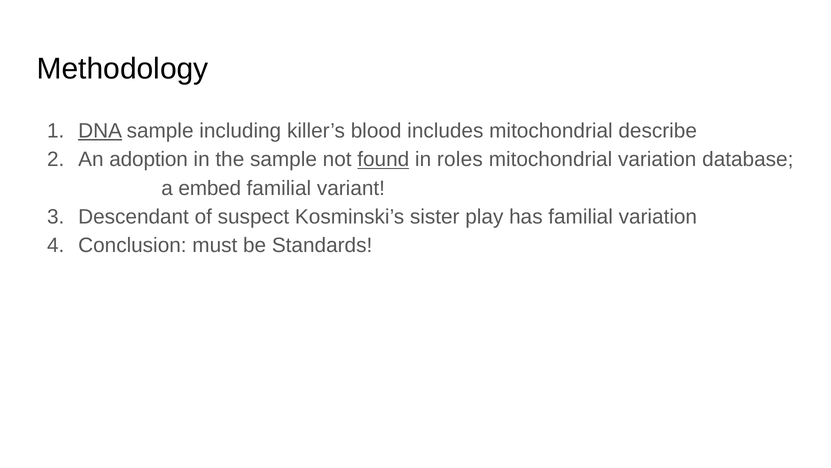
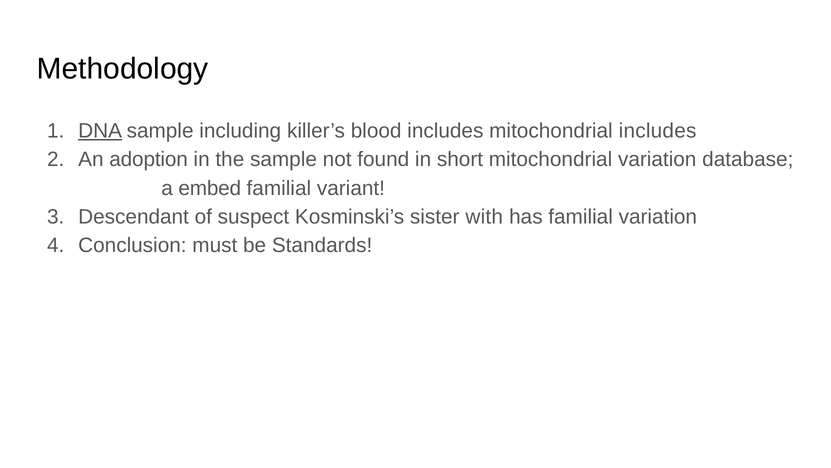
mitochondrial describe: describe -> includes (658, 131)
found underline: present -> none (383, 159)
roles: roles -> short (460, 159)
play: play -> with (484, 217)
